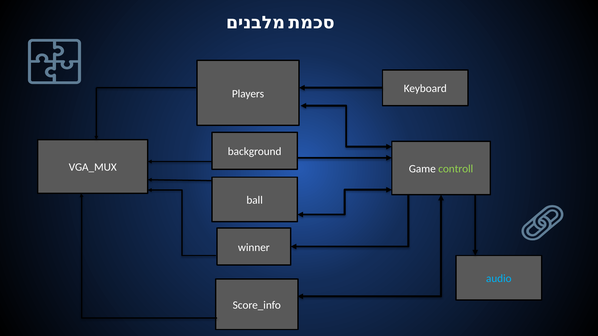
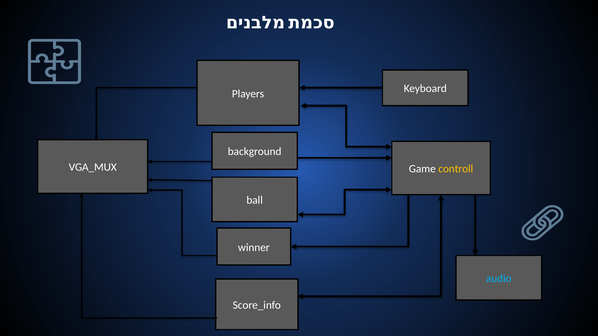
controll colour: light green -> yellow (456, 169)
